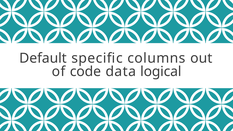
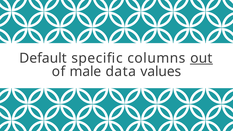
out underline: none -> present (201, 58)
code: code -> male (85, 71)
logical: logical -> values (161, 71)
